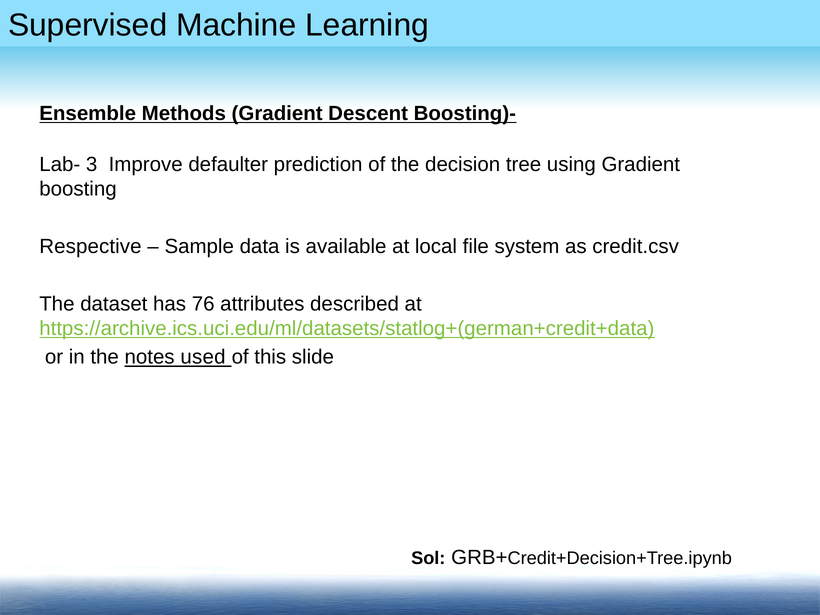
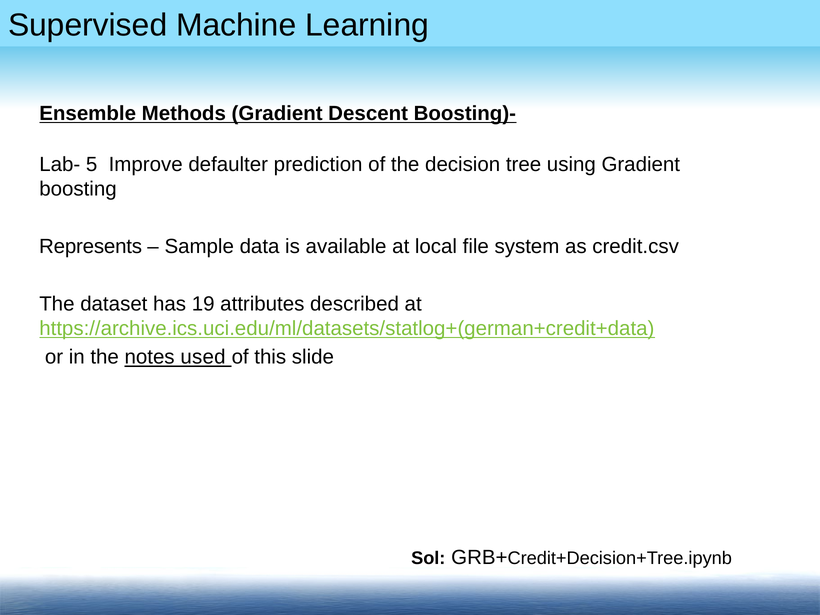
3: 3 -> 5 (92, 164)
Respective: Respective -> Represents (91, 246)
76: 76 -> 19 (203, 304)
